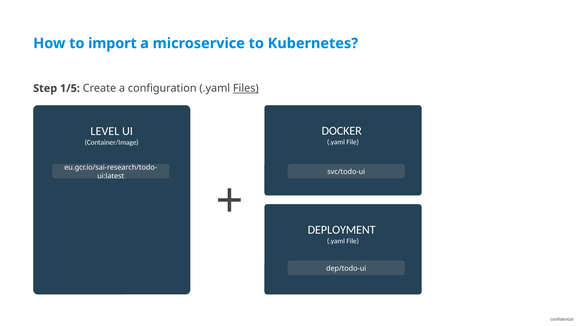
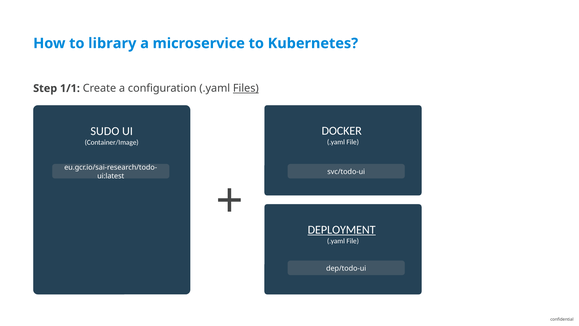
import: import -> library (112, 43)
1/5: 1/5 -> 1/1 (70, 88)
LEVEL: LEVEL -> SUDO (105, 131)
DEPLOYMENT underline: none -> present (342, 229)
